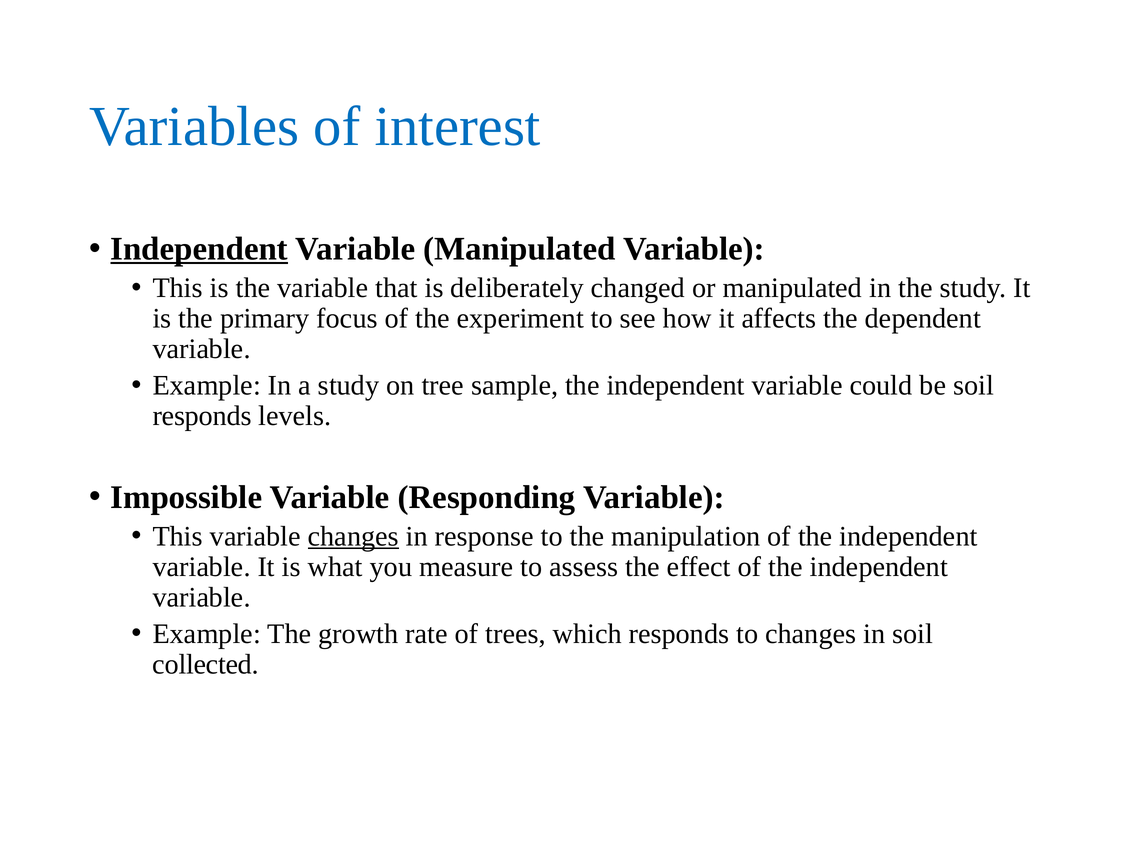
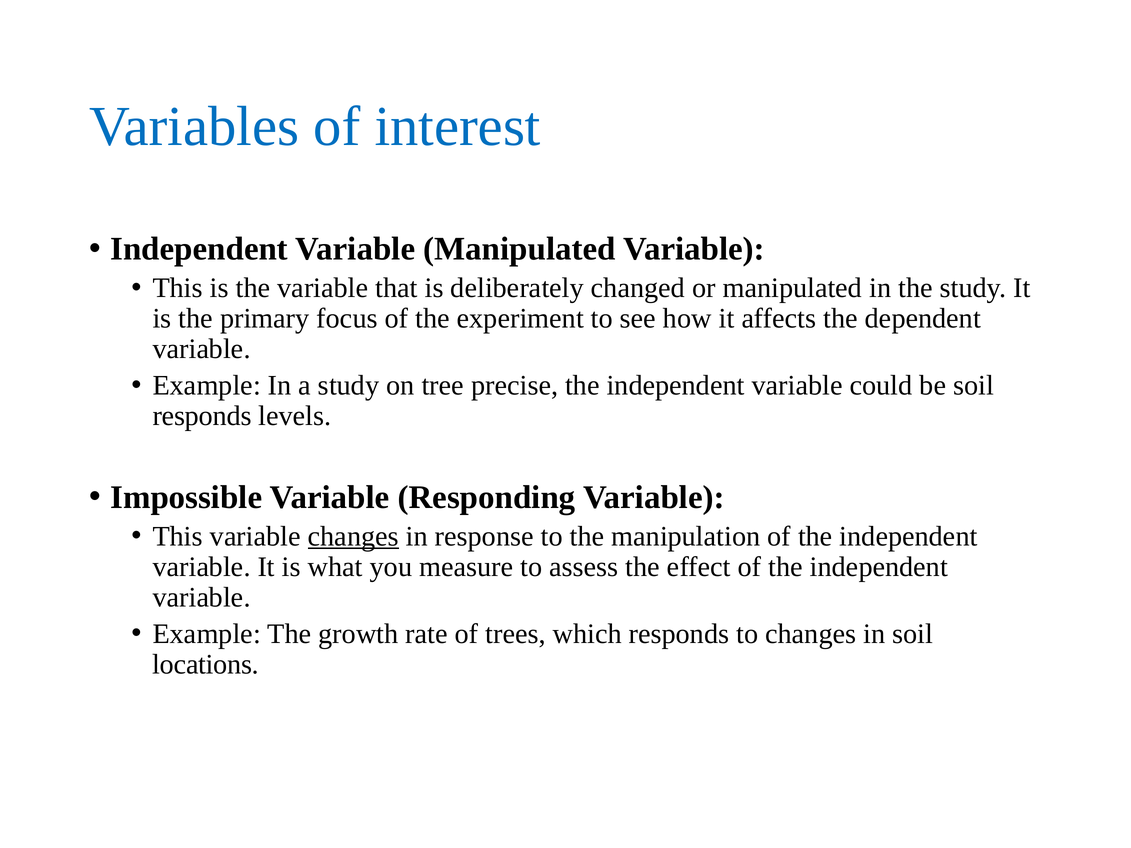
Independent underline: present -> none (199, 249)
sample: sample -> precise (515, 386)
collected: collected -> locations (206, 664)
